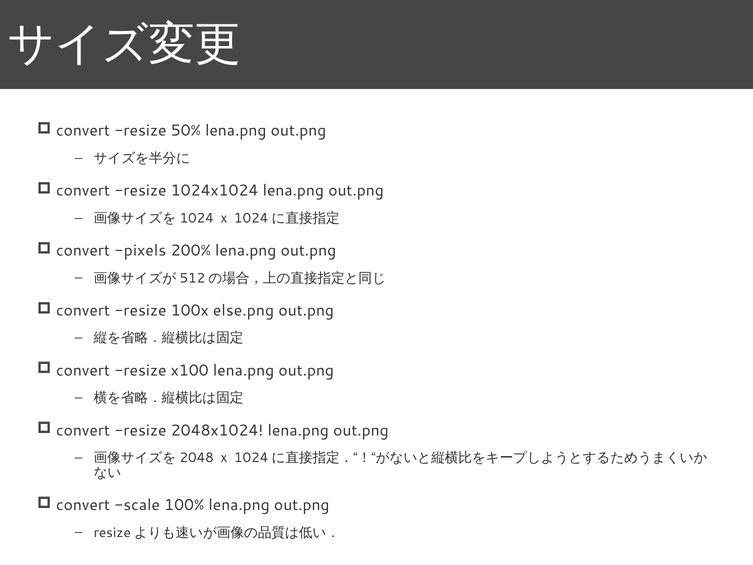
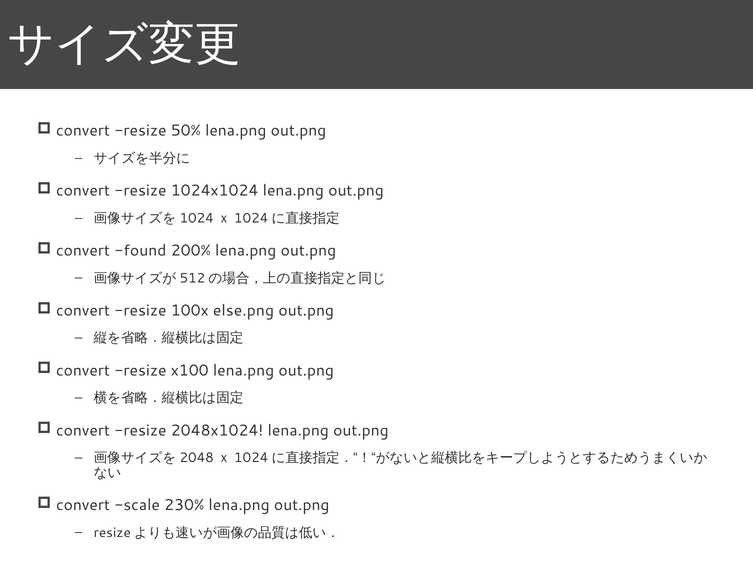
pixels: pixels -> found (140, 251)
100%: 100% -> 230% (184, 505)
